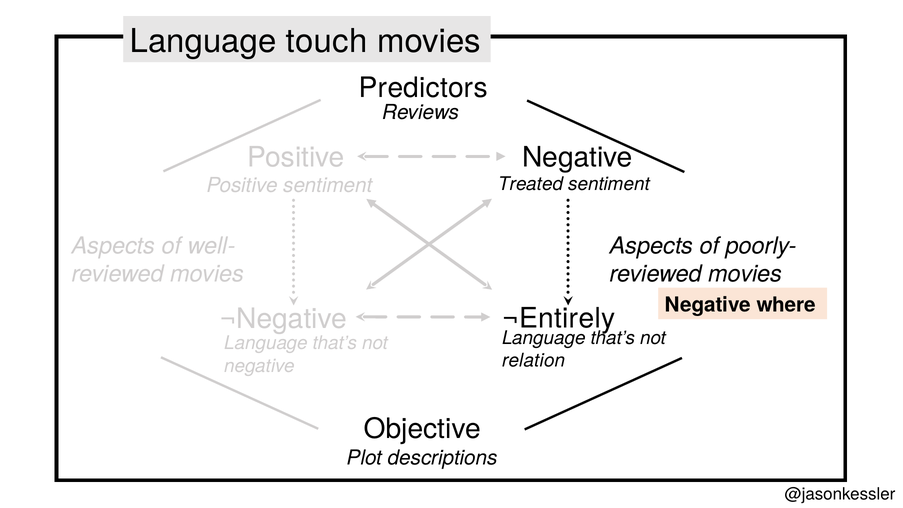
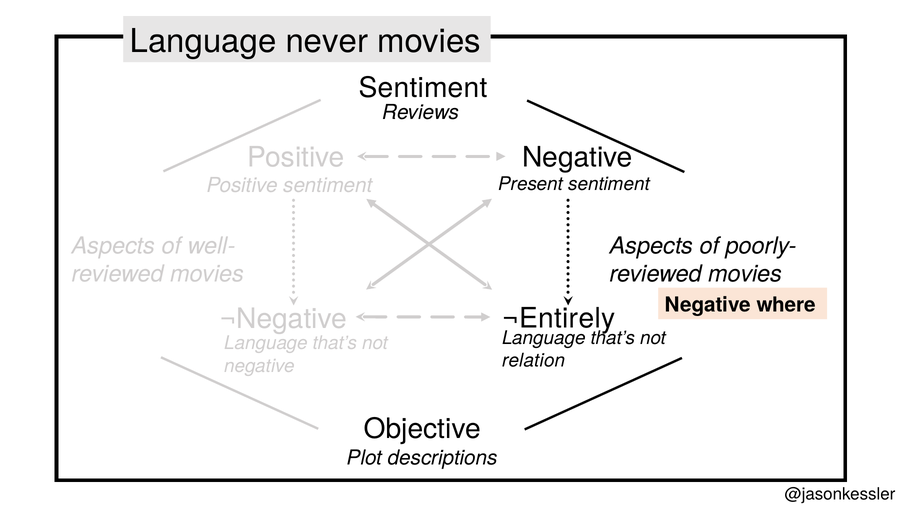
touch: touch -> never (327, 41)
Predictors: Predictors -> Sentiment (423, 88)
Treated: Treated -> Present (531, 184)
